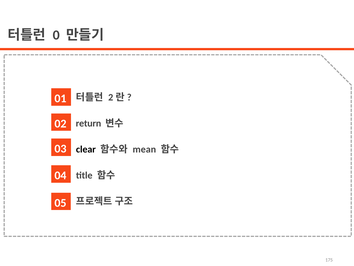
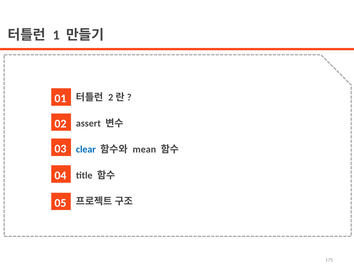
0: 0 -> 1 (56, 35)
return: return -> assert (88, 123)
clear colour: black -> blue (86, 149)
